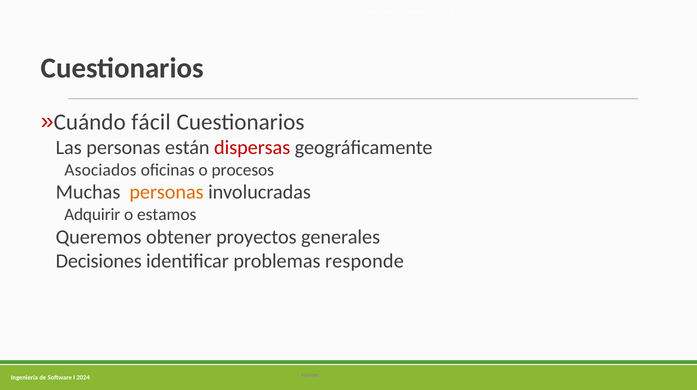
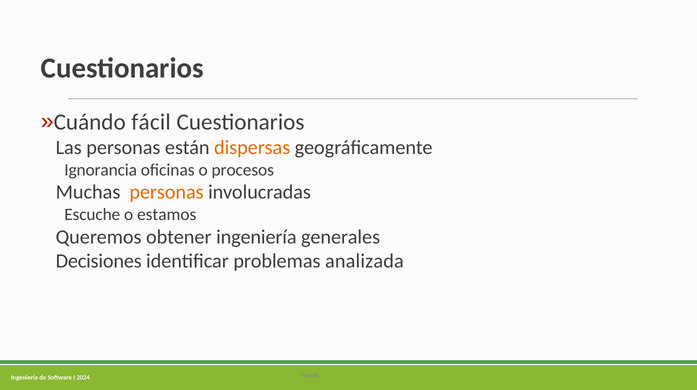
dispersas colour: red -> orange (252, 148)
Asociados: Asociados -> Ignorancia (101, 170)
Adquirir: Adquirir -> Escuche (92, 215)
obtener proyectos: proyectos -> ingeniería (256, 237)
responde: responde -> analizada (364, 261)
